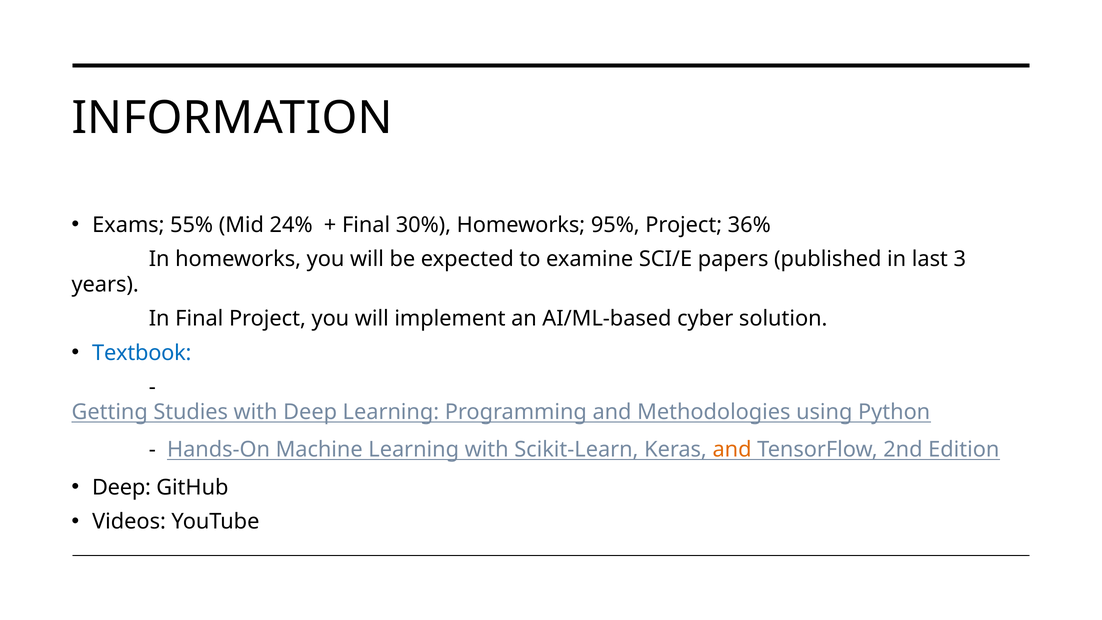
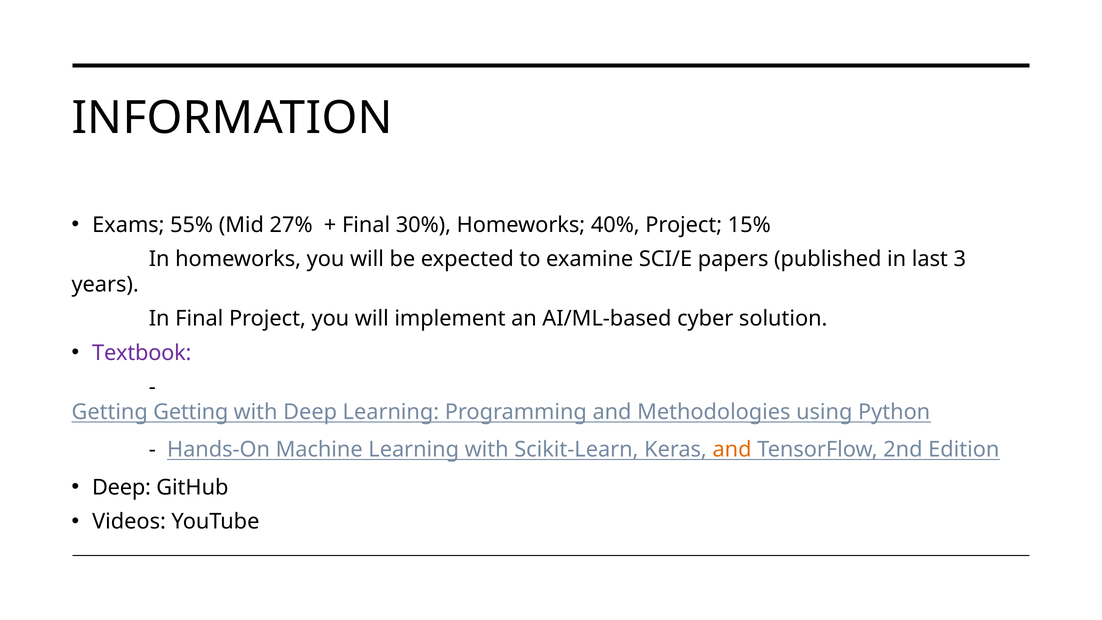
24%: 24% -> 27% (291, 225)
95%: 95% -> 40% (615, 225)
36%: 36% -> 15% (749, 225)
Textbook colour: blue -> purple (142, 353)
Getting Studies: Studies -> Getting (191, 412)
